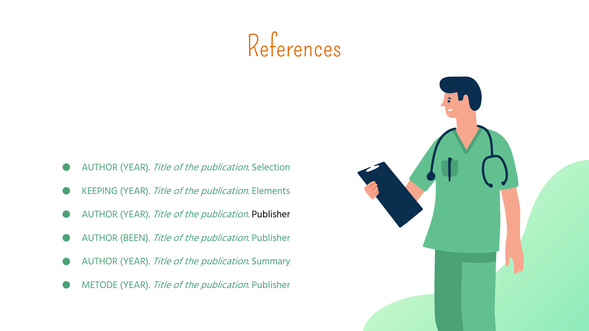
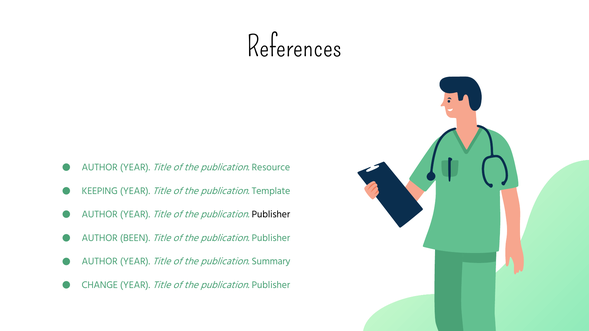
References colour: orange -> black (294, 47)
Selection: Selection -> Resource (271, 167)
Elements: Elements -> Template (271, 191)
METODE: METODE -> CHANGE (100, 285)
